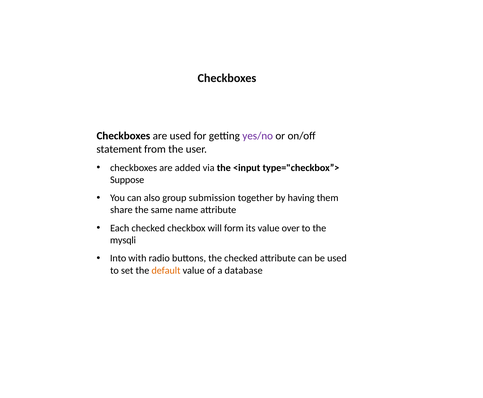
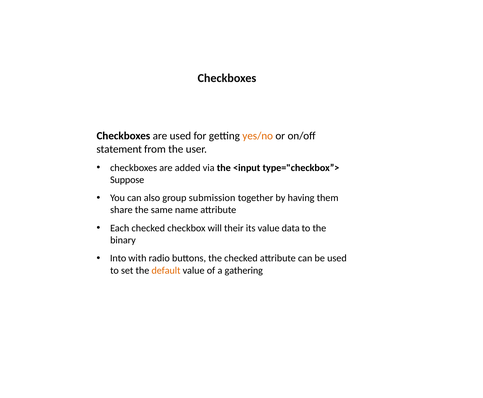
yes/no colour: purple -> orange (258, 136)
form: form -> their (234, 228)
over: over -> data (291, 228)
mysqli: mysqli -> binary (123, 240)
database: database -> gathering (244, 271)
